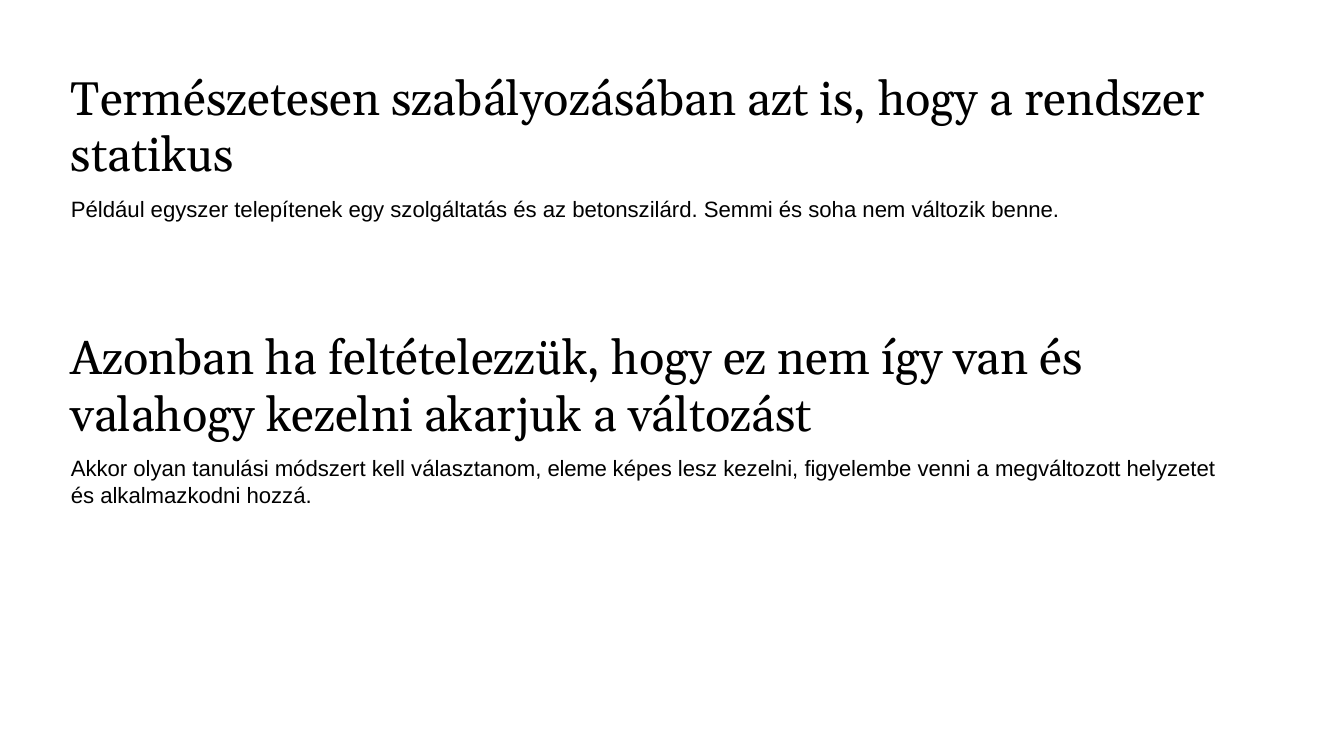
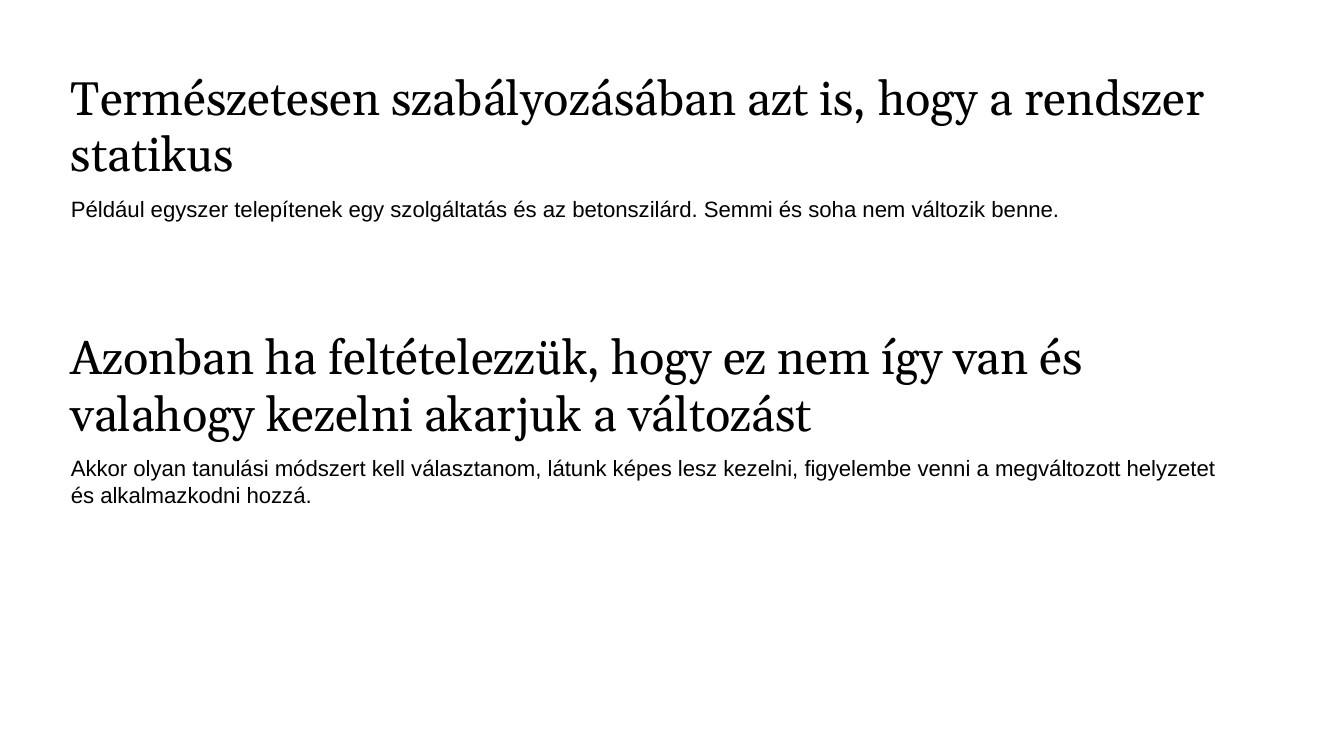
eleme: eleme -> látunk (577, 469)
